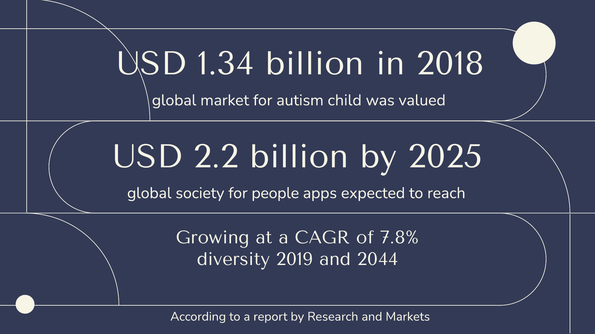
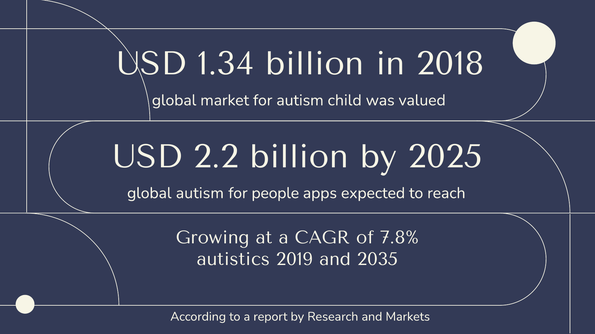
global society: society -> autism (200, 193)
diversity: diversity -> autistics (233, 260)
2044: 2044 -> 2035 (378, 260)
